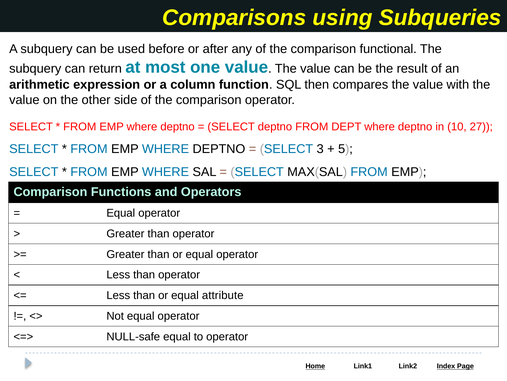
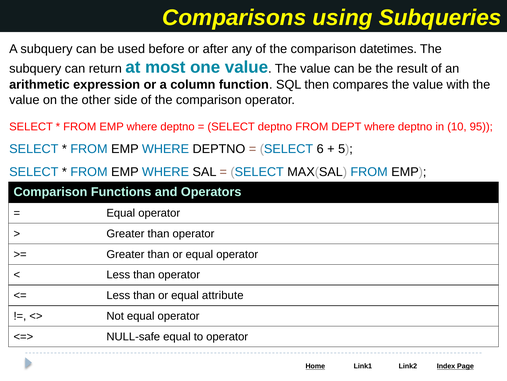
functional: functional -> datetimes (388, 49)
27: 27 -> 95 (481, 127)
3: 3 -> 6 (320, 149)
